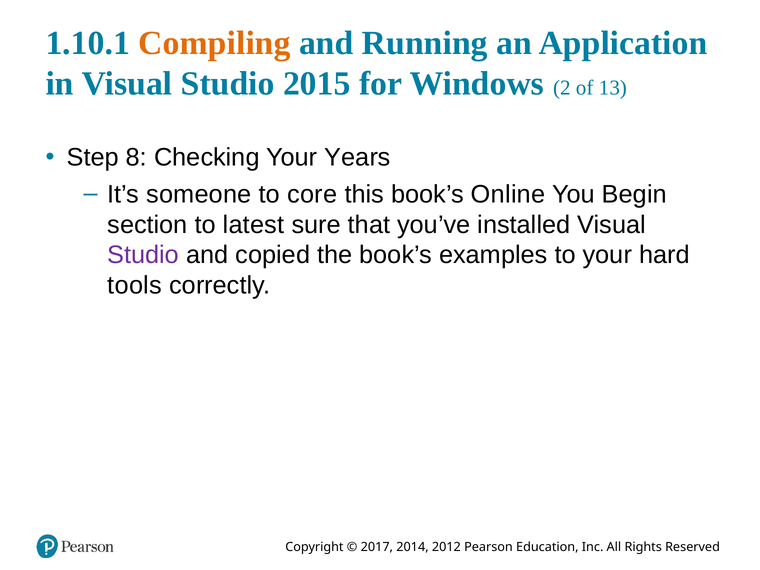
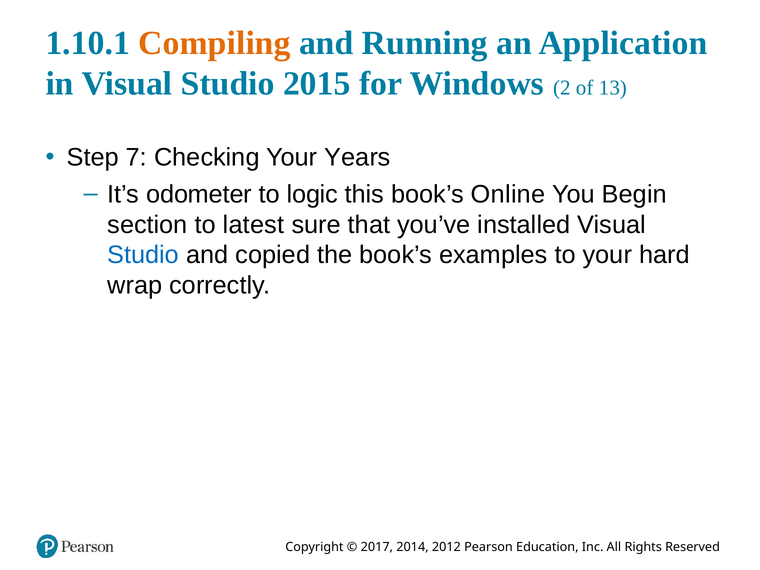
8: 8 -> 7 (136, 158)
someone: someone -> odometer (199, 194)
core: core -> logic (312, 194)
Studio colour: purple -> blue (143, 255)
tools: tools -> wrap (135, 286)
